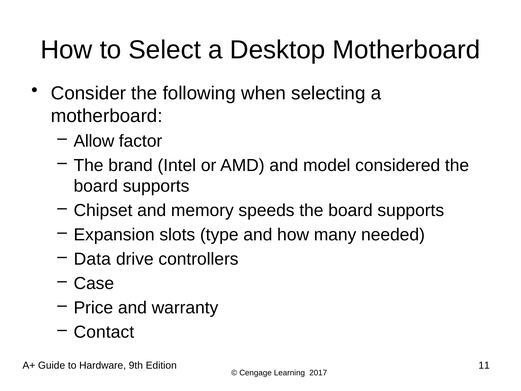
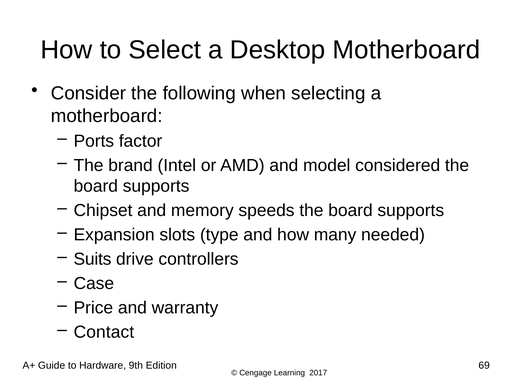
Allow: Allow -> Ports (94, 141)
Data: Data -> Suits (92, 259)
11: 11 -> 69 (484, 365)
